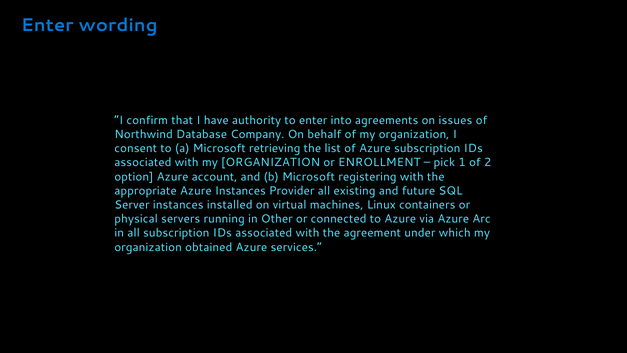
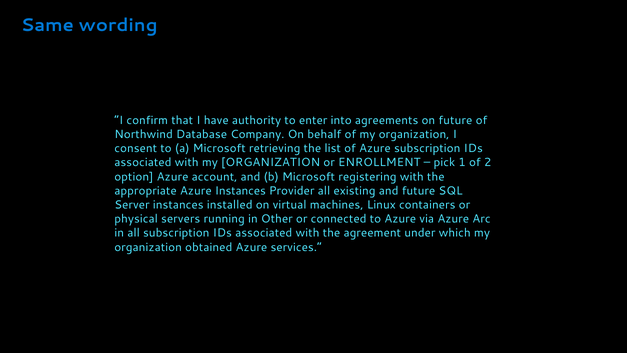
Enter: Enter -> Same (47, 25)
on issues: issues -> future (455, 120)
